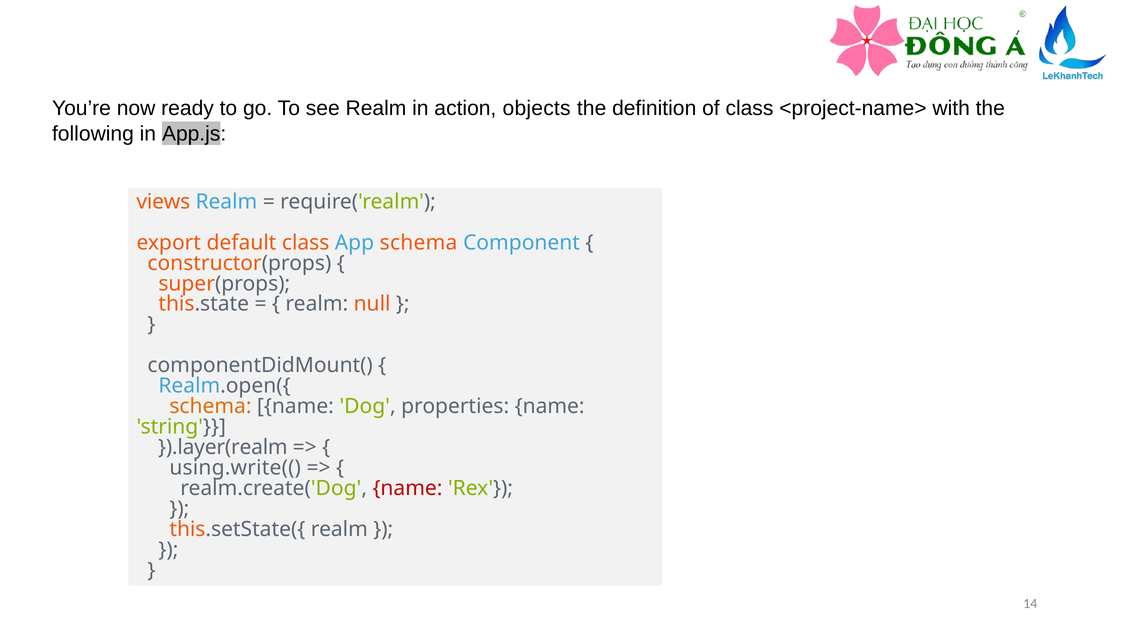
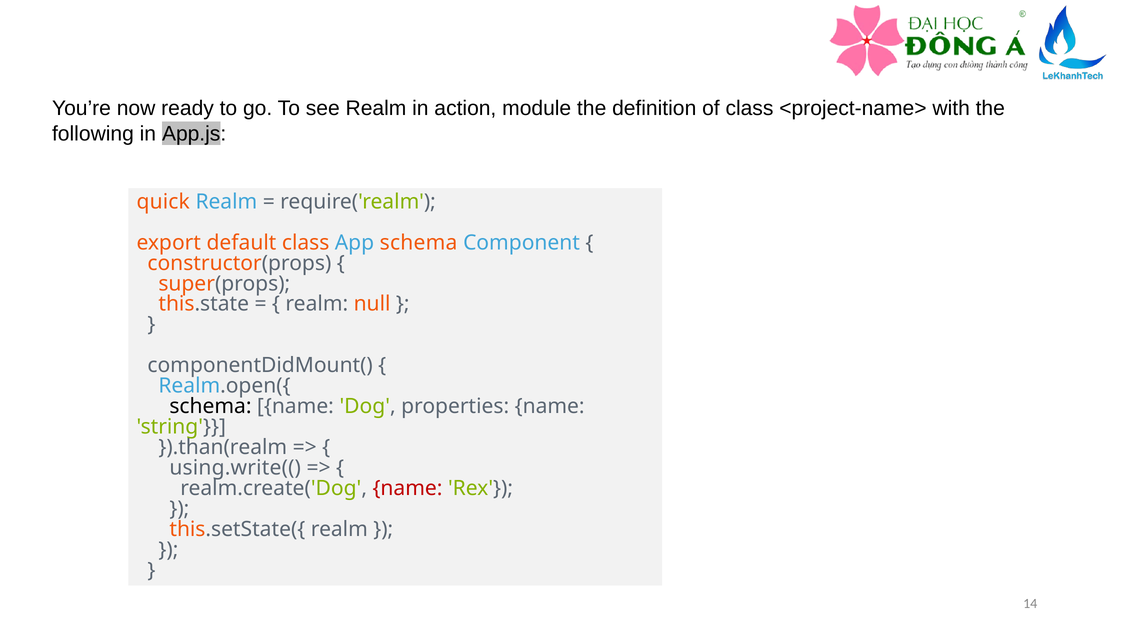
objects: objects -> module (537, 108)
views: views -> quick (163, 202)
schema colour: orange -> black (210, 406)
}).layer(realm: }).layer(realm -> }).than(realm (223, 447)
